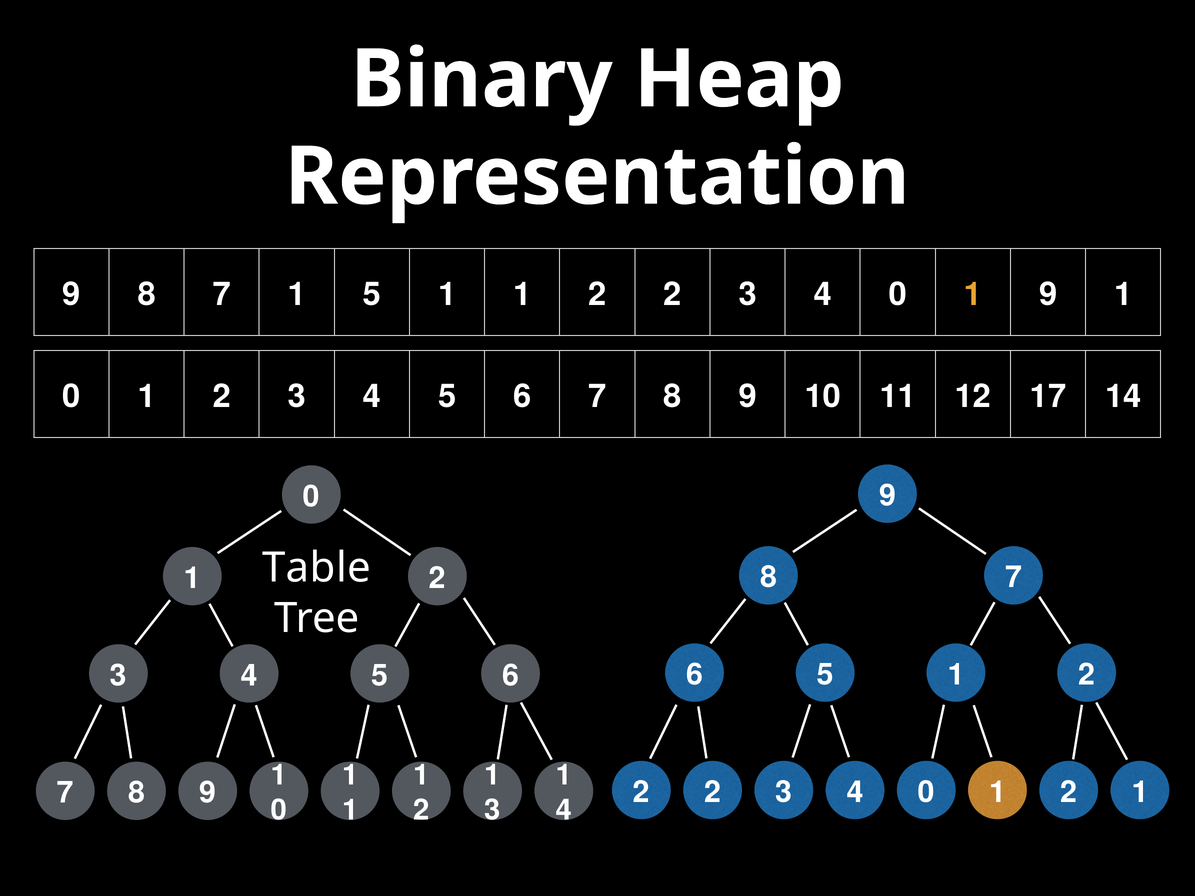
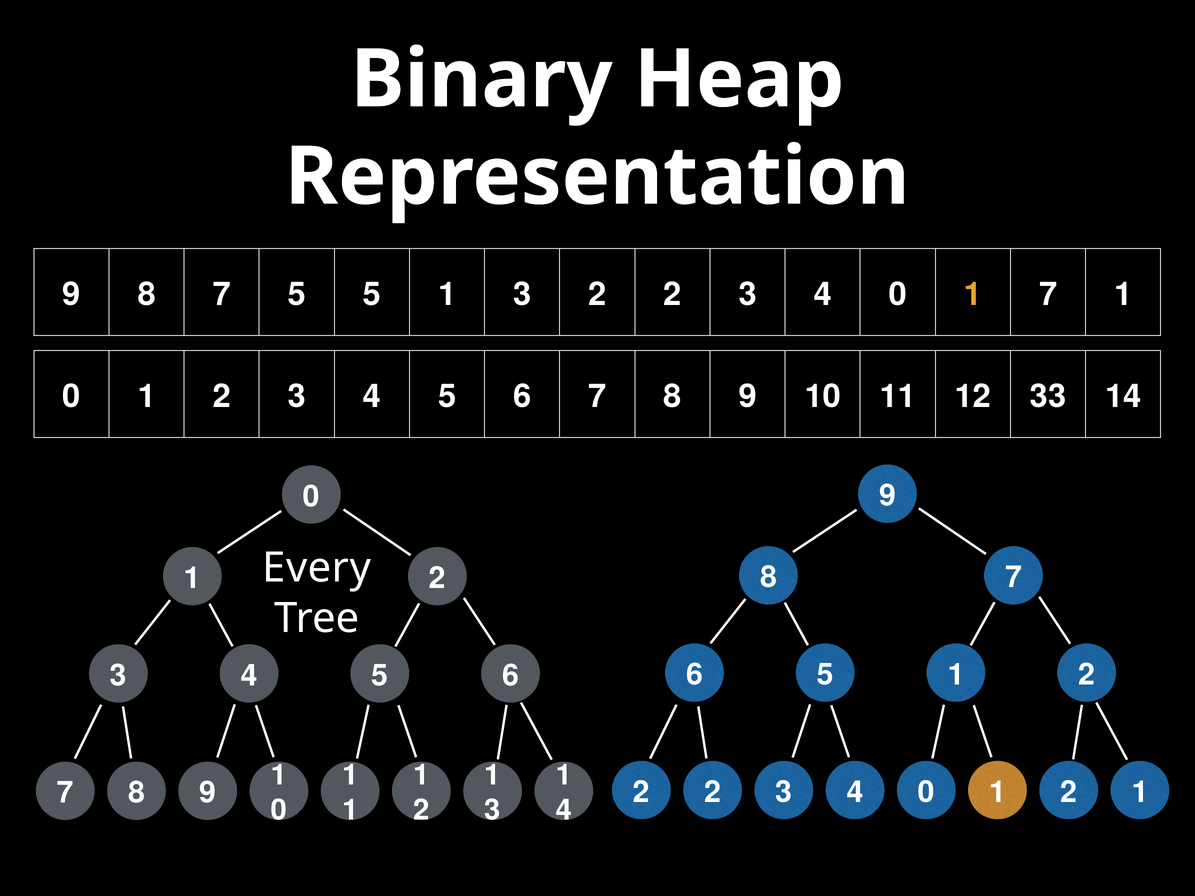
7 1: 1 -> 5 (297, 295)
5 1 1: 1 -> 3 (522, 295)
1 9: 9 -> 7 (1048, 295)
17: 17 -> 33 (1048, 397)
Table: Table -> Every (317, 568)
